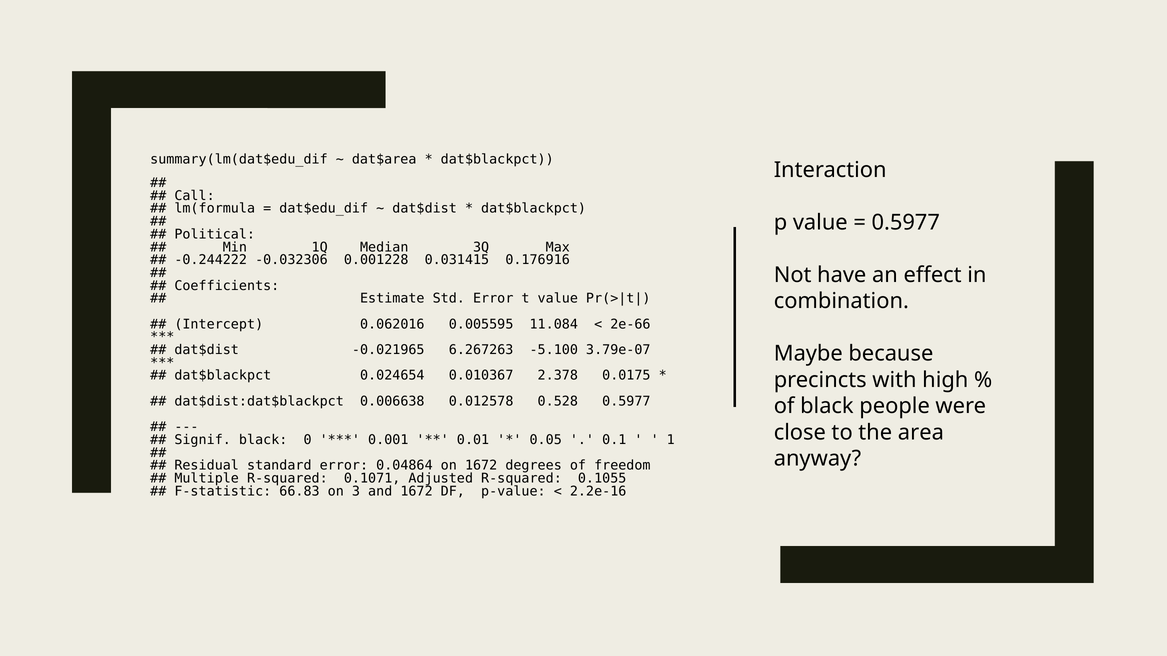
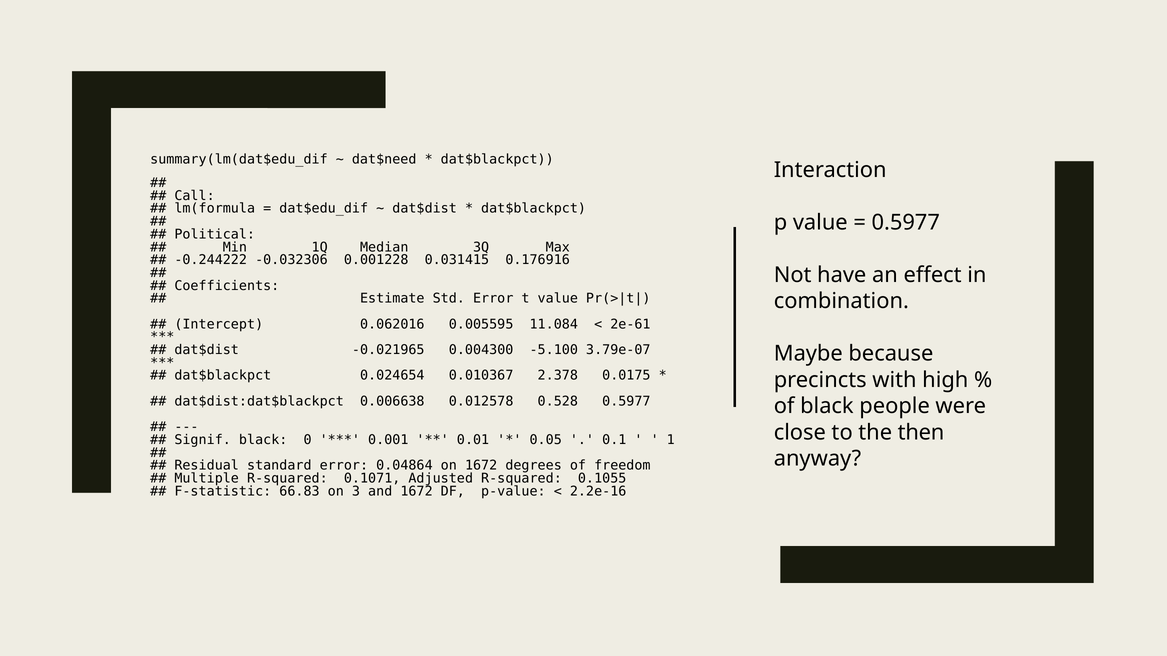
dat$area: dat$area -> dat$need (384, 159)
2e-66: 2e-66 -> 2e-61 (630, 324)
6.267263: 6.267263 -> 0.004300 (481, 350)
area: area -> then (921, 433)
